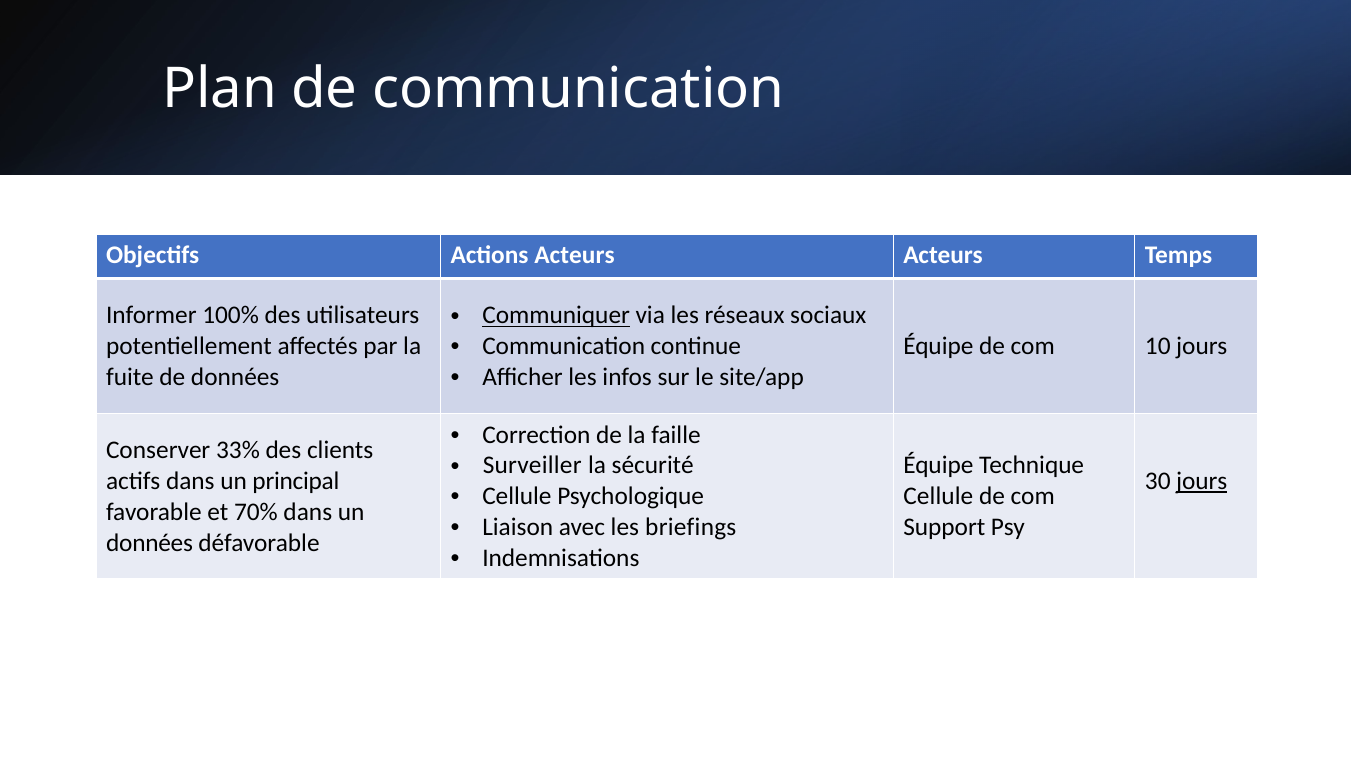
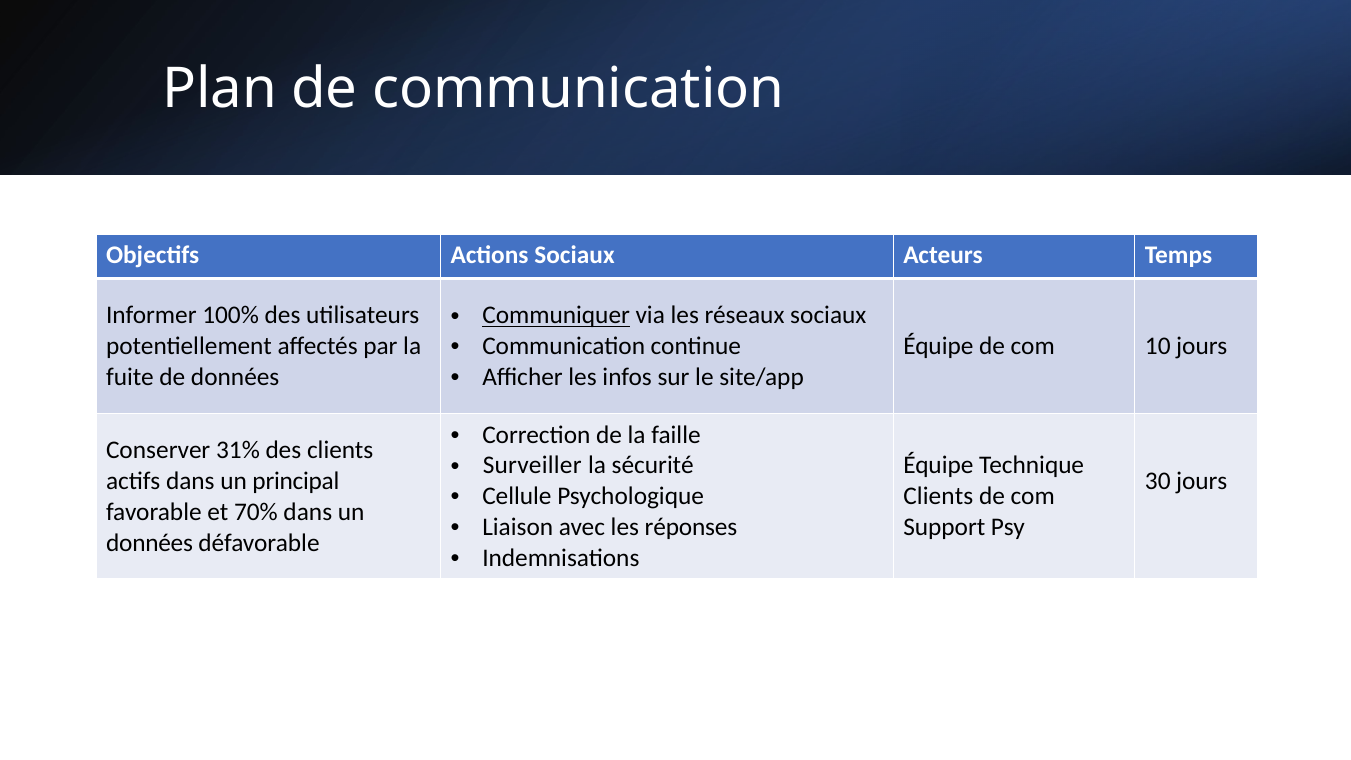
Actions Acteurs: Acteurs -> Sociaux (574, 255)
33%: 33% -> 31% (238, 450)
jours underline: present -> none (1202, 481)
Cellule: Cellule -> Clients (938, 496)
briefings: briefings -> réponses (691, 527)
